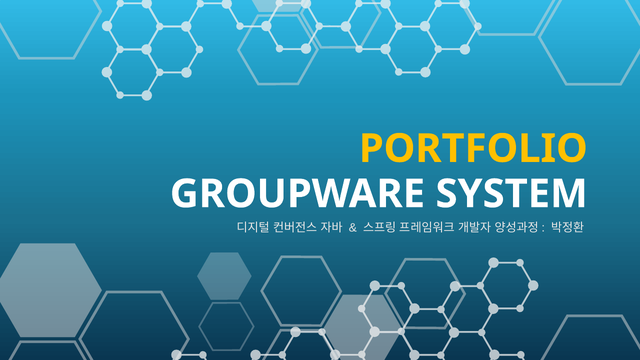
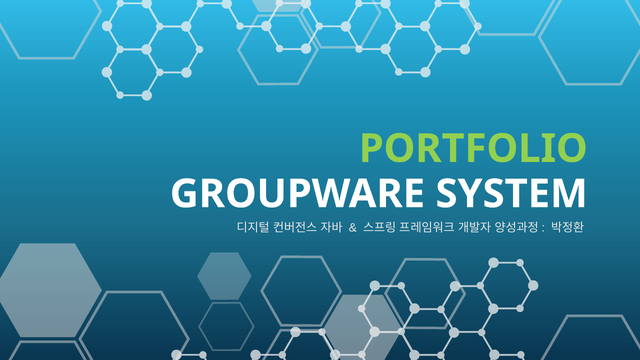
PORTFOLIO colour: yellow -> light green (473, 149)
